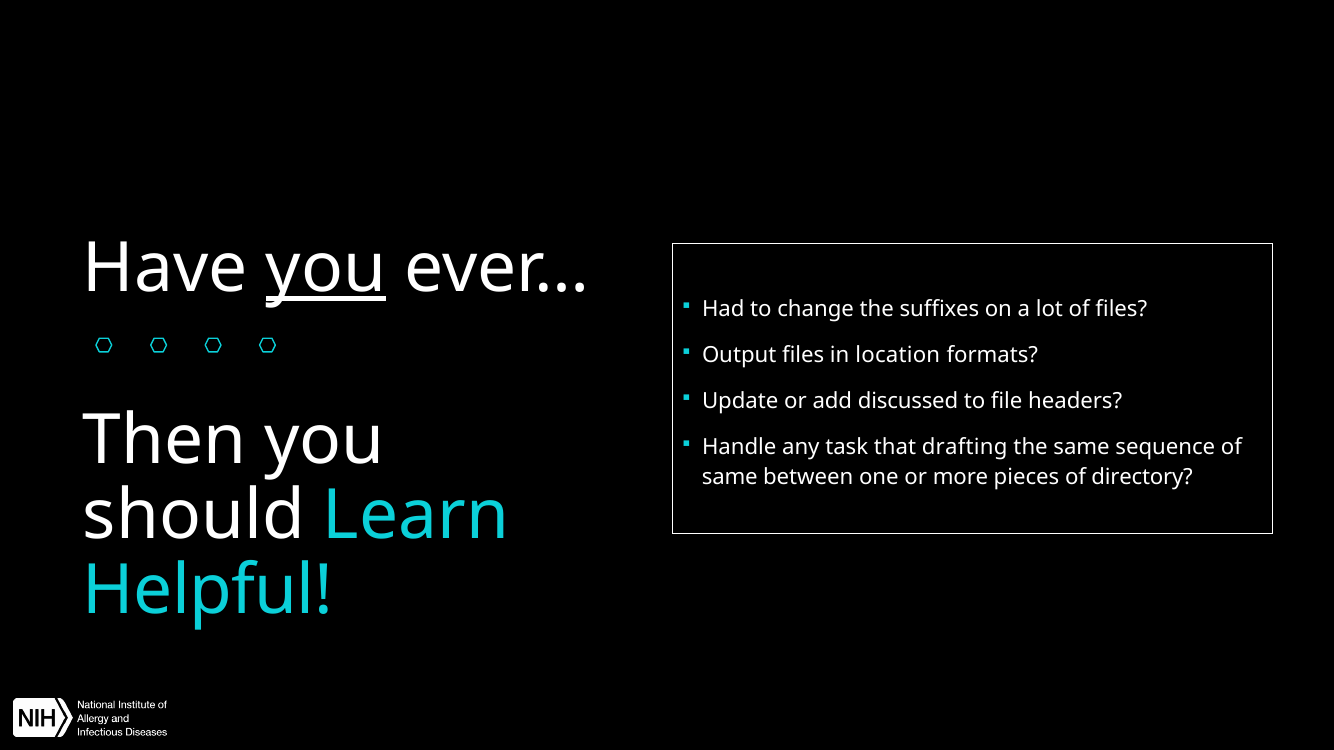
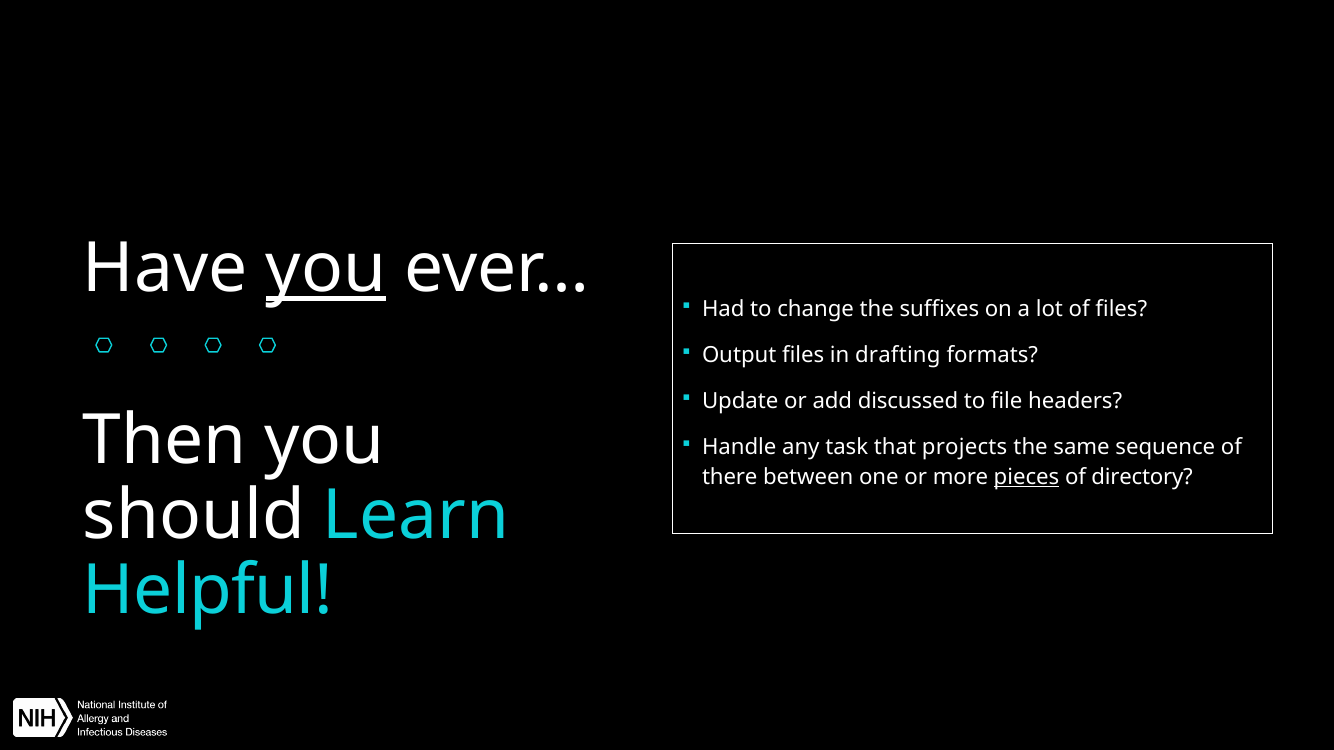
location: location -> drafting (898, 356)
drafting: drafting -> projects (965, 448)
same: same -> there (730, 477)
pieces underline: none -> present (1027, 477)
